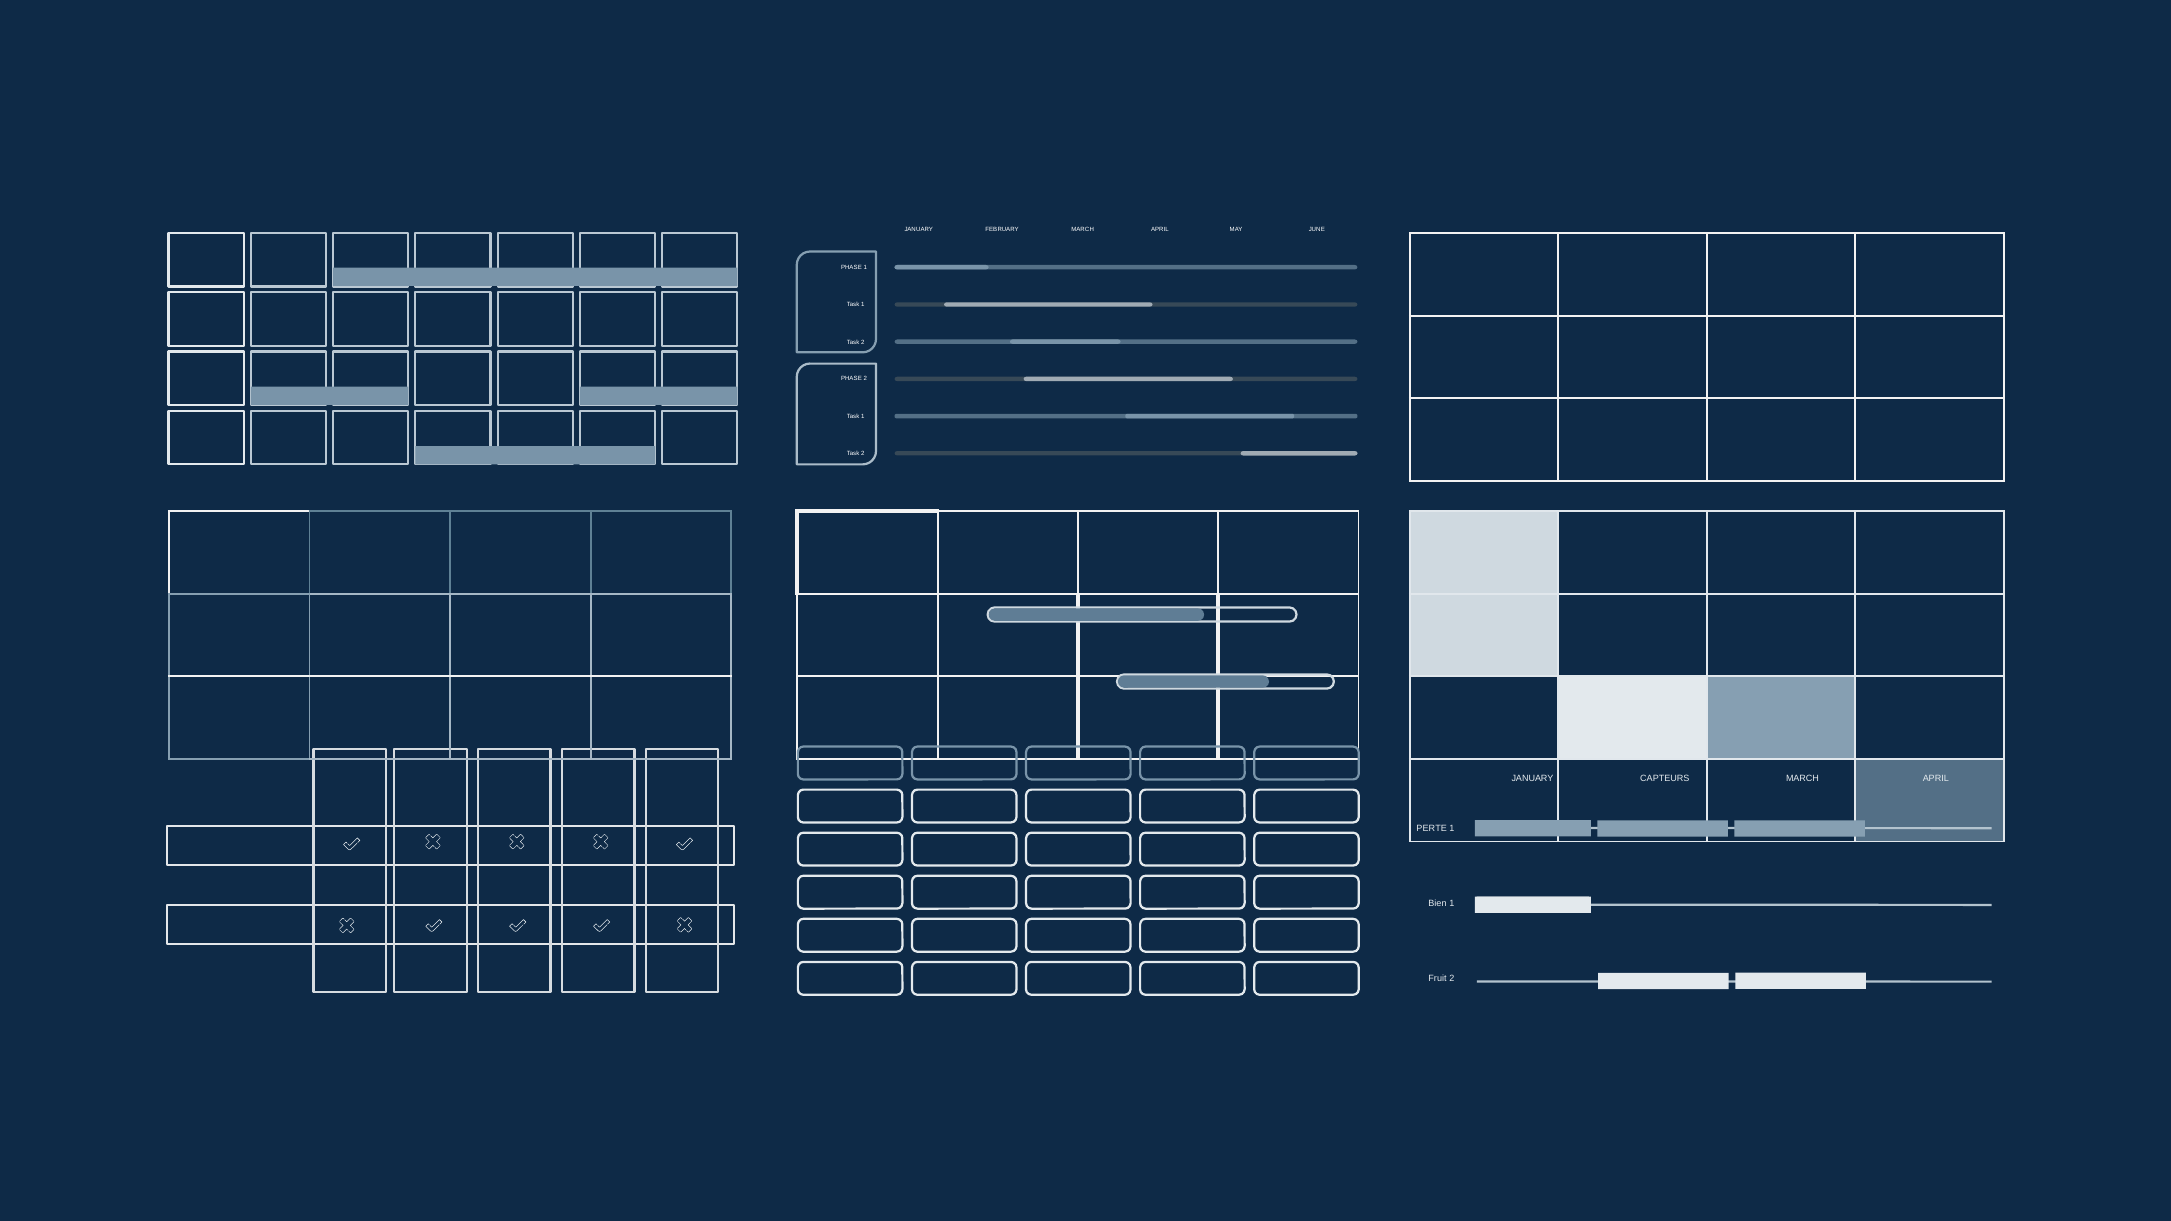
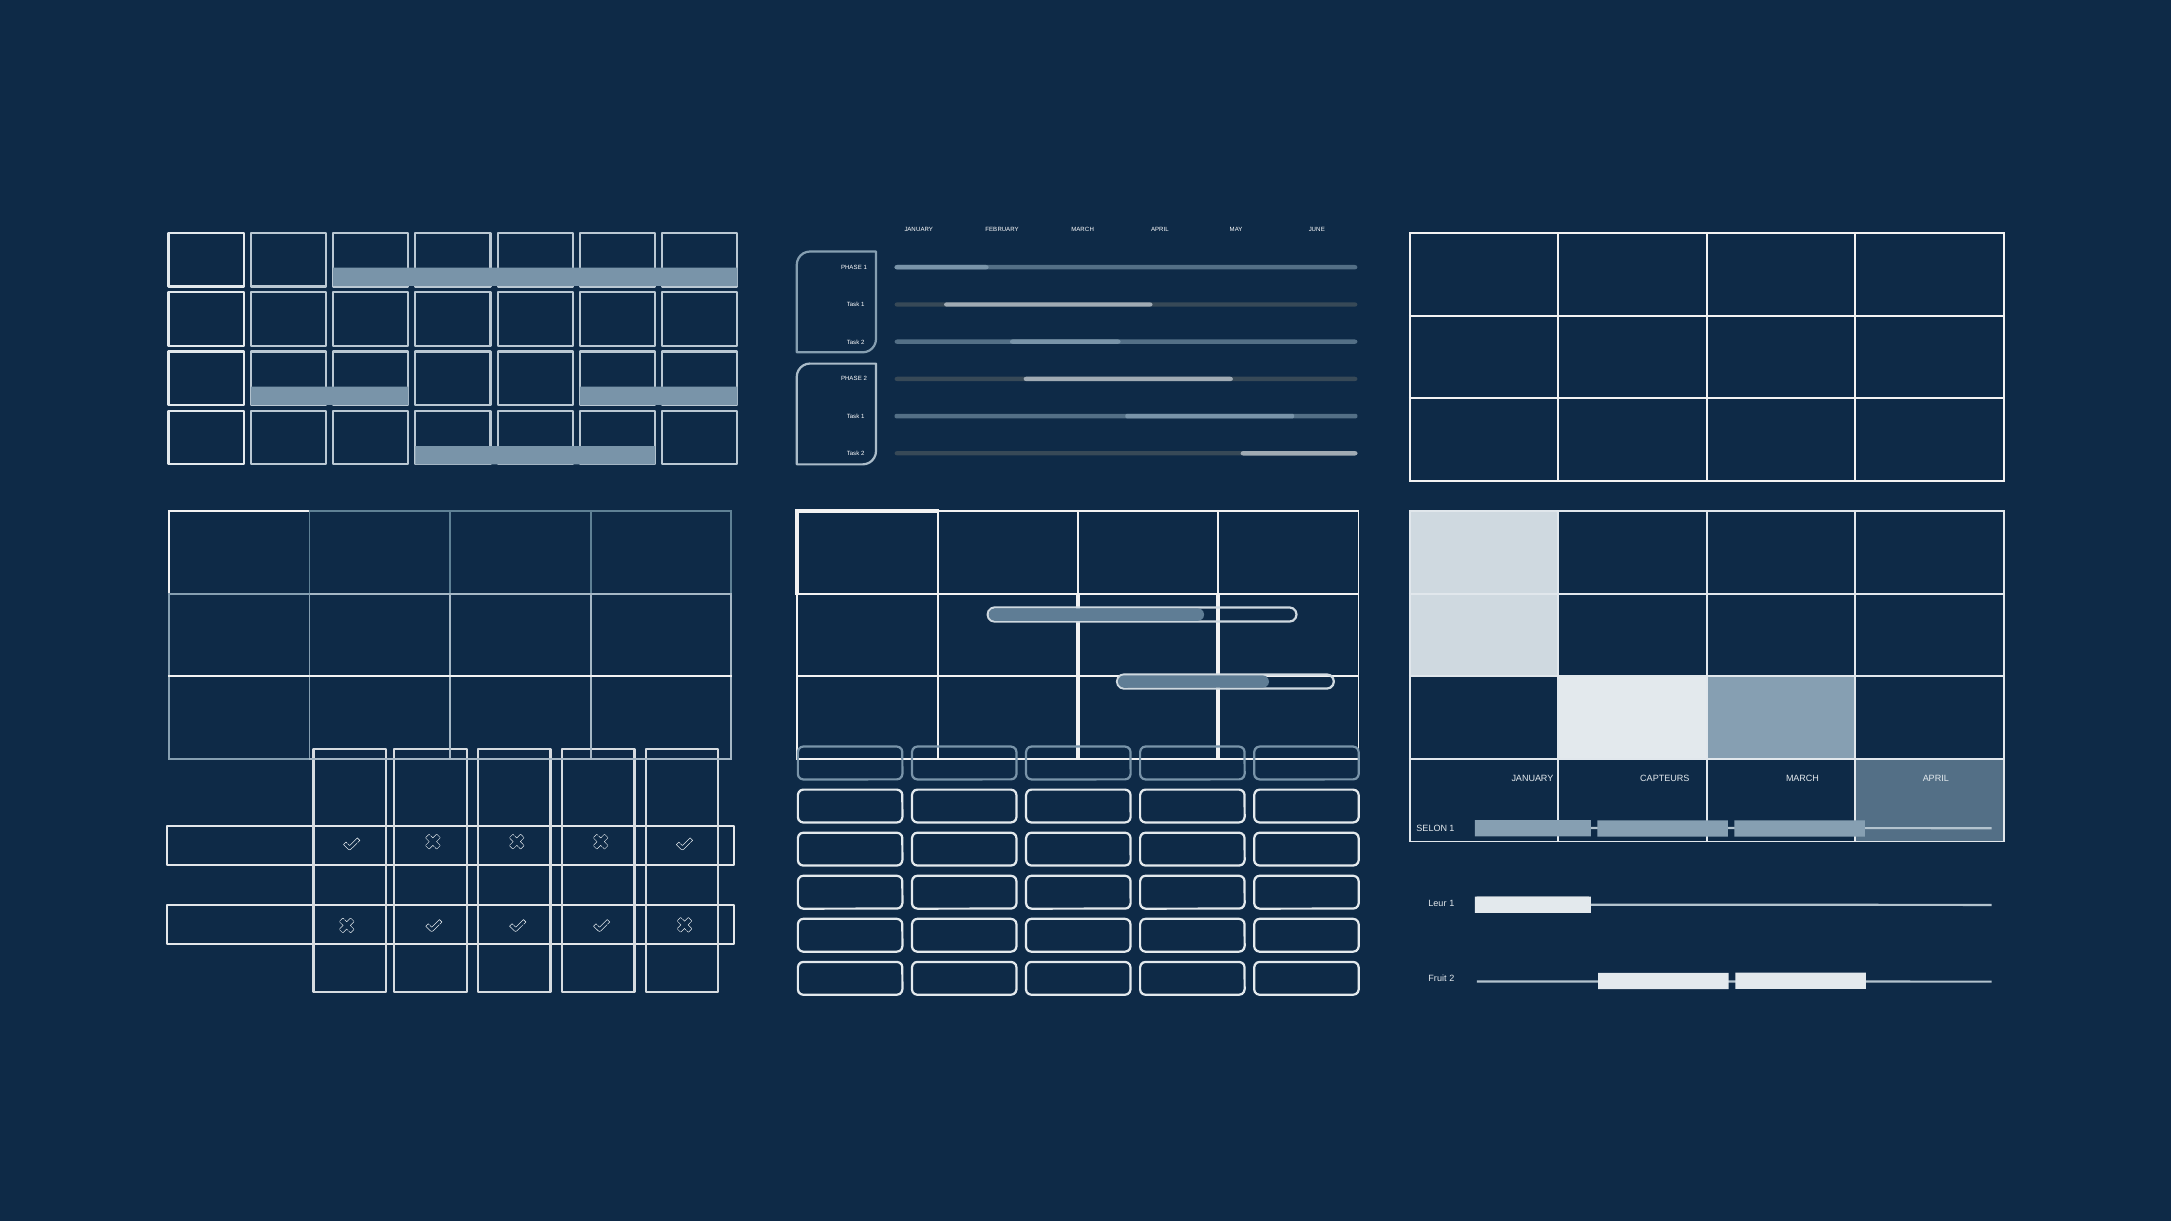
PERTE: PERTE -> SELON (1432, 829)
Bien: Bien -> Leur (1437, 904)
